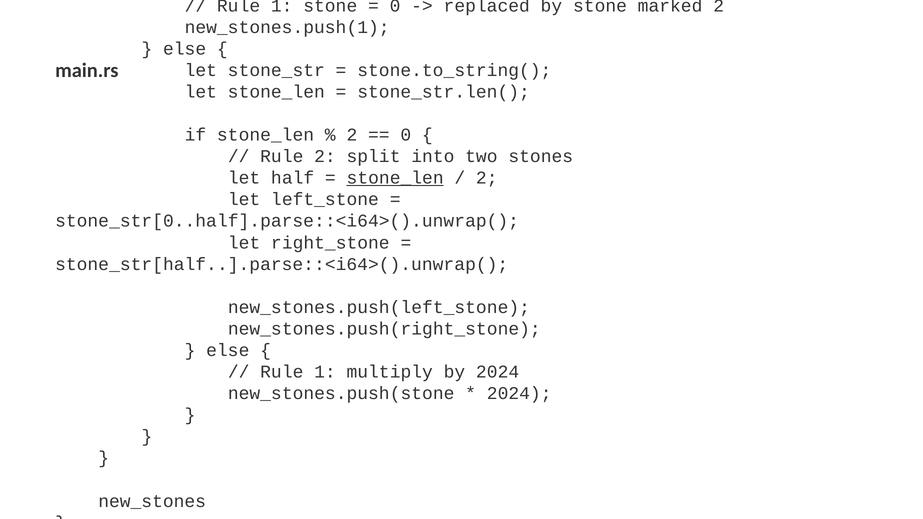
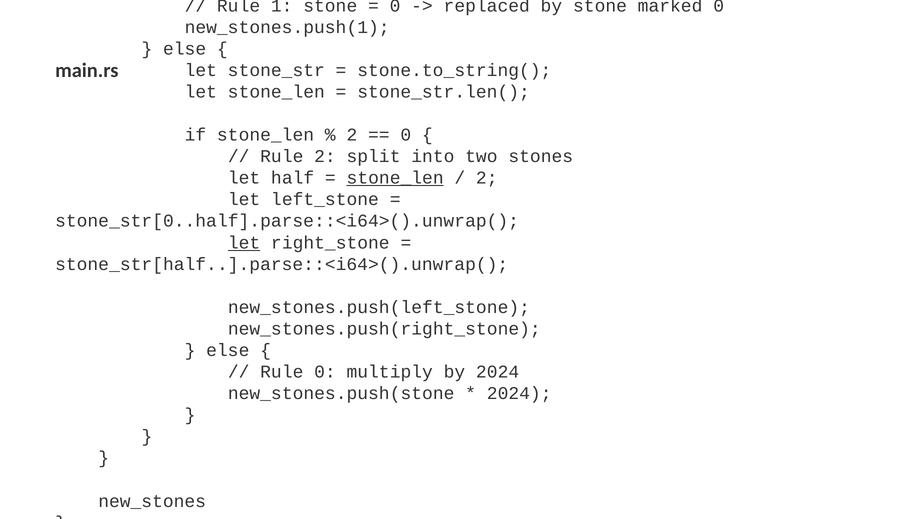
marked 2: 2 -> 0 (719, 6)
let underline: none -> present (244, 243)
1: 1 -> 0 (325, 372)
